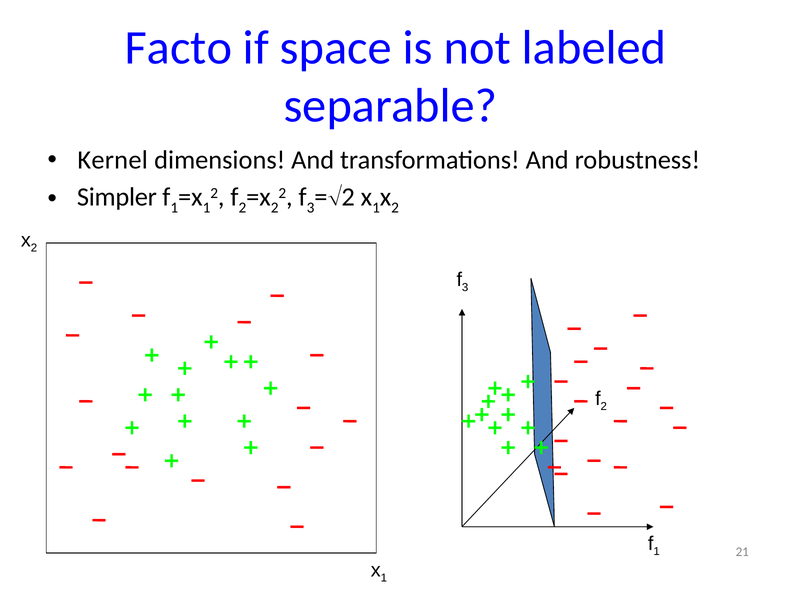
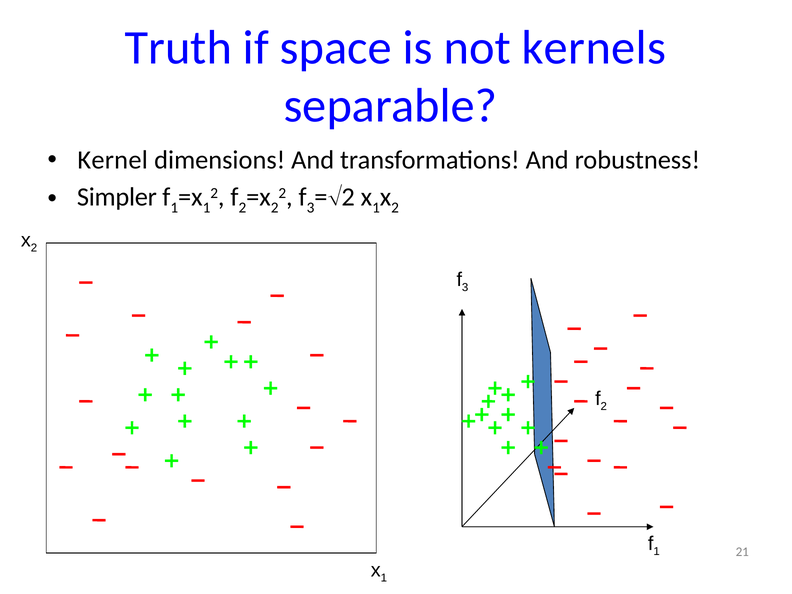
Facto: Facto -> Truth (178, 48)
labeled: labeled -> kernels (594, 48)
